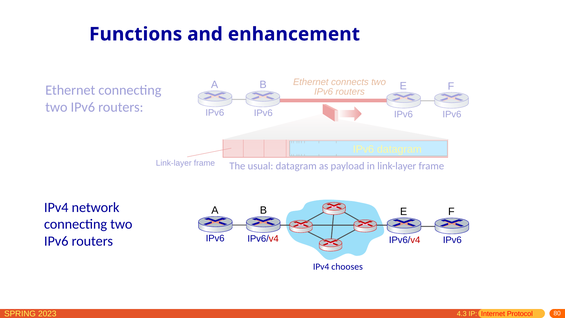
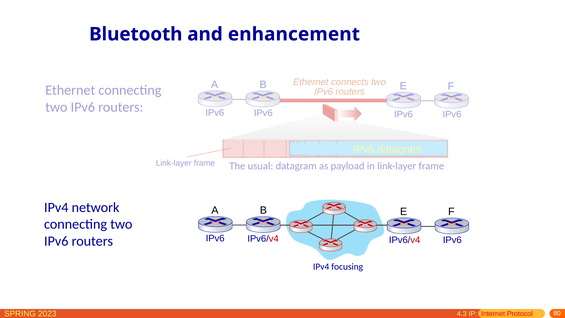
Functions: Functions -> Bluetooth (136, 34)
chooses: chooses -> focusing (347, 266)
